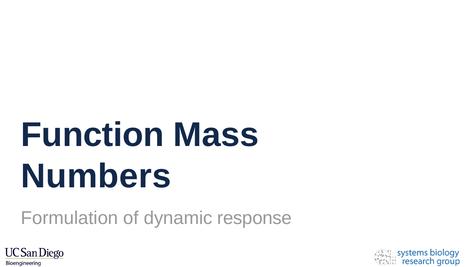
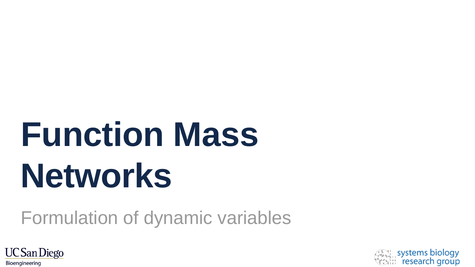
Numbers: Numbers -> Networks (96, 176)
response: response -> variables (254, 218)
